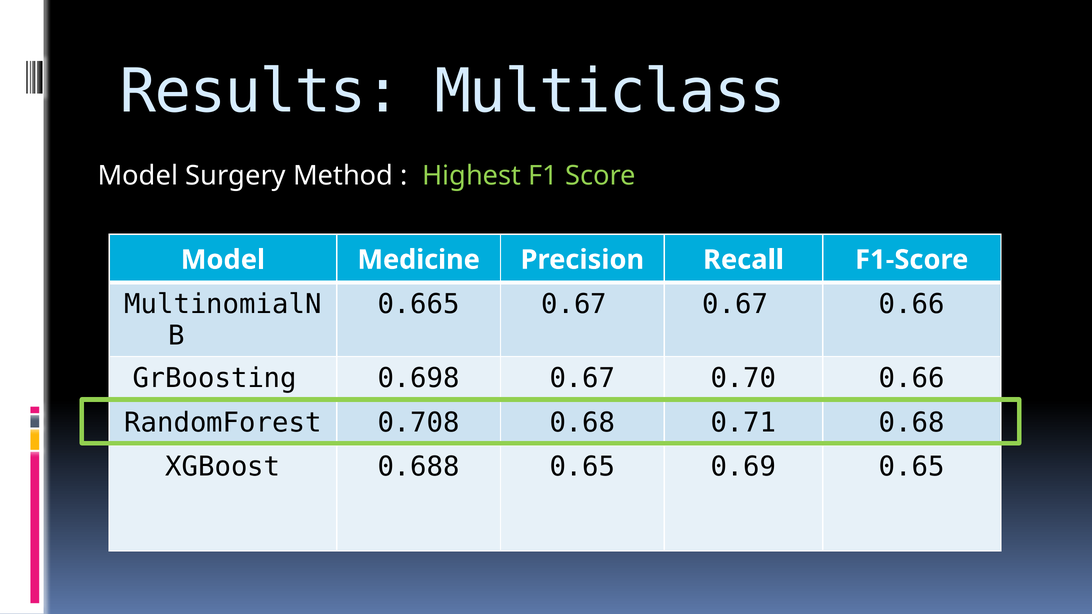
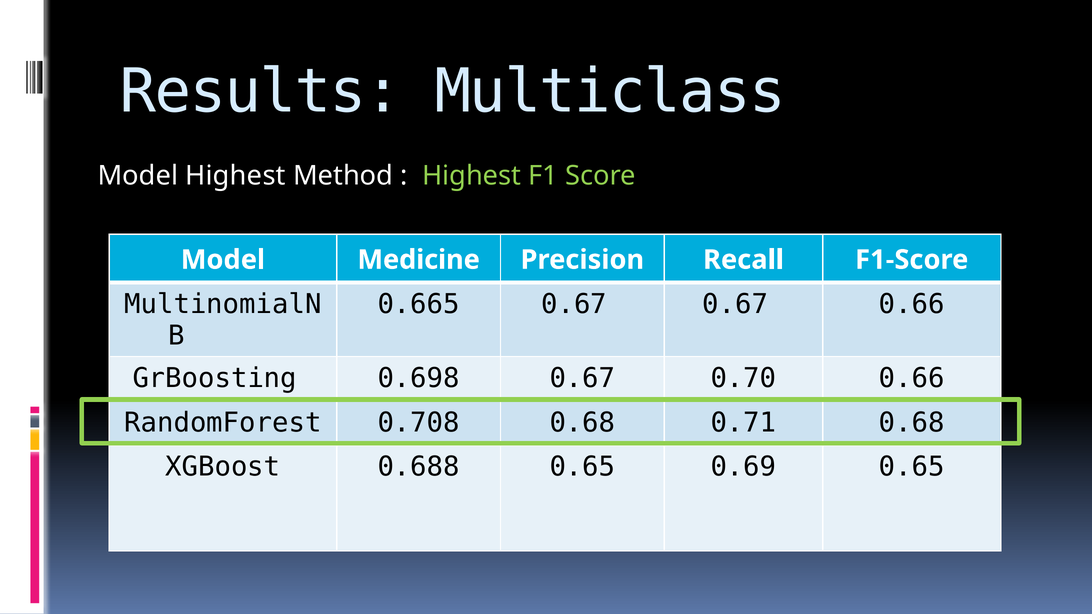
Model Surgery: Surgery -> Highest (235, 176)
